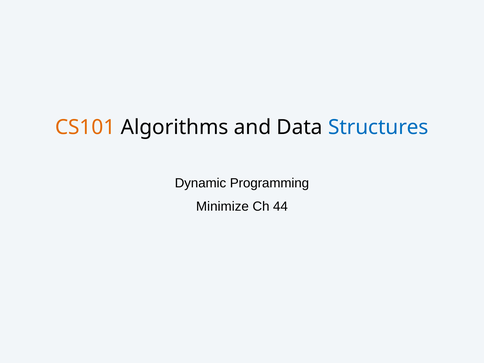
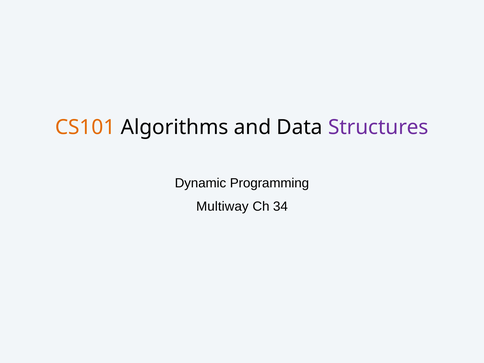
Structures colour: blue -> purple (378, 127)
Minimize: Minimize -> Multiway (222, 206)
44: 44 -> 34 (280, 206)
